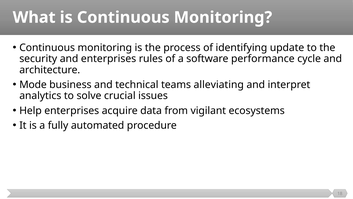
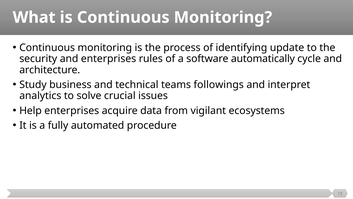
performance: performance -> automatically (263, 59)
Mode: Mode -> Study (33, 85)
alleviating: alleviating -> followings (219, 85)
